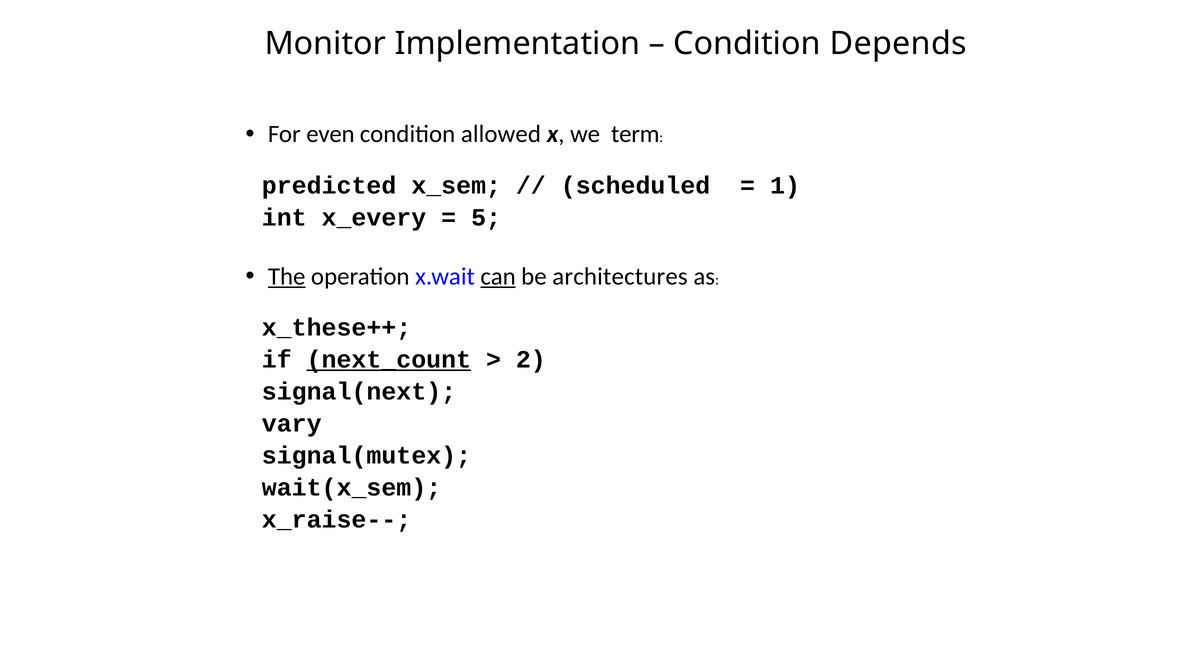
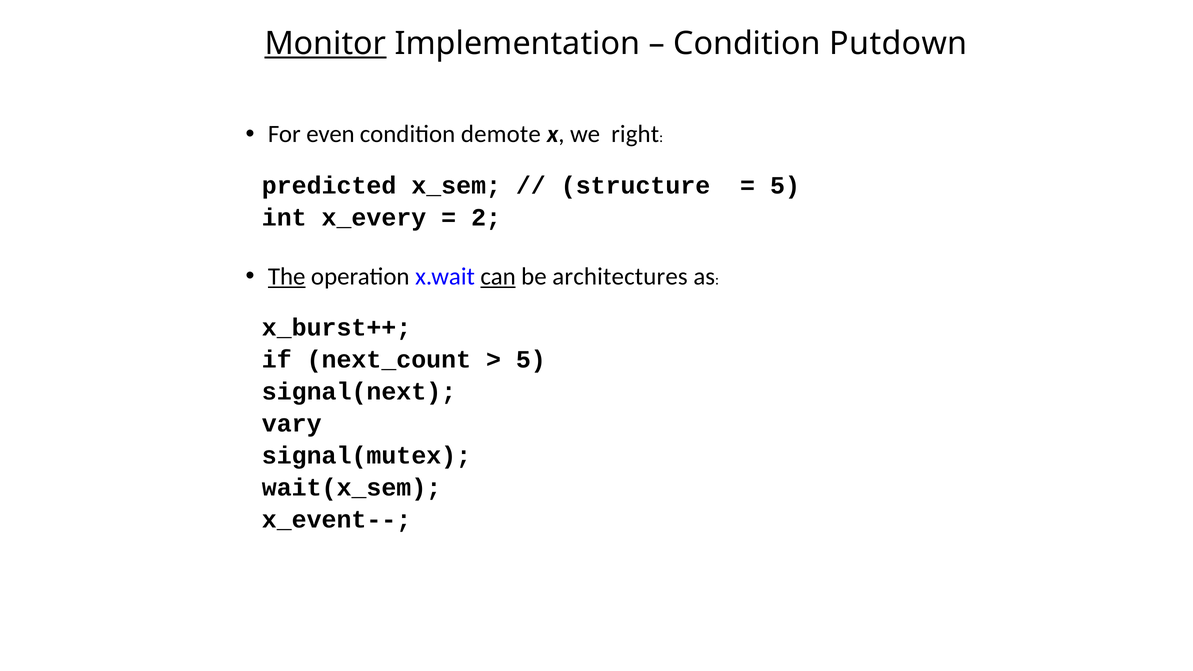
Monitor underline: none -> present (325, 44)
Depends: Depends -> Putdown (898, 44)
allowed: allowed -> demote (501, 134)
term: term -> right (635, 134)
scheduled: scheduled -> structure (636, 185)
1: 1 -> 5 (785, 185)
5: 5 -> 2 (486, 217)
x_these++: x_these++ -> x_burst++ (337, 327)
next_count underline: present -> none (389, 360)
2: 2 -> 5 (531, 360)
x_raise--: x_raise-- -> x_event-- (337, 520)
